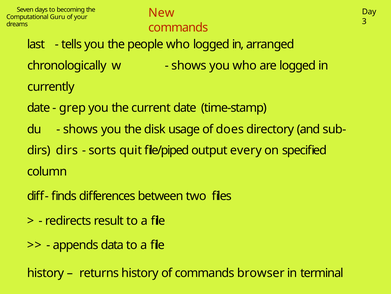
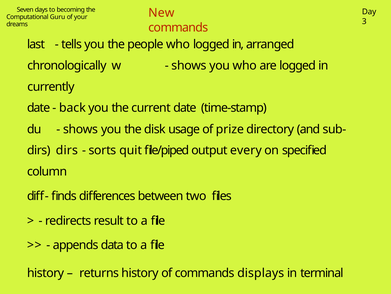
grep: grep -> back (72, 108)
does: does -> prize (230, 129)
browser: browser -> displays (261, 272)
